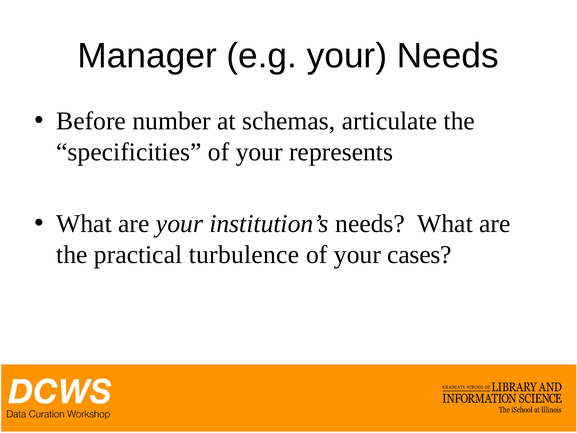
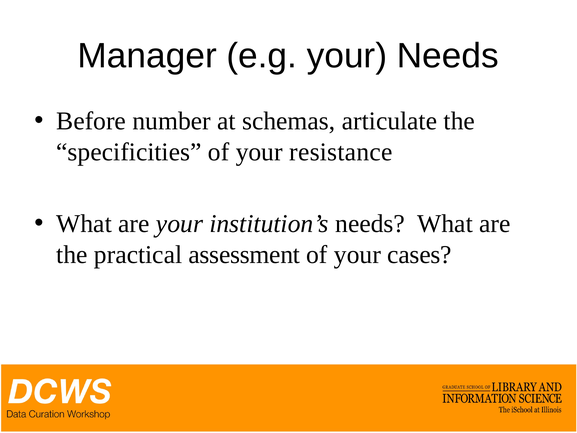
represents: represents -> resistance (341, 152)
turbulence: turbulence -> assessment (244, 254)
